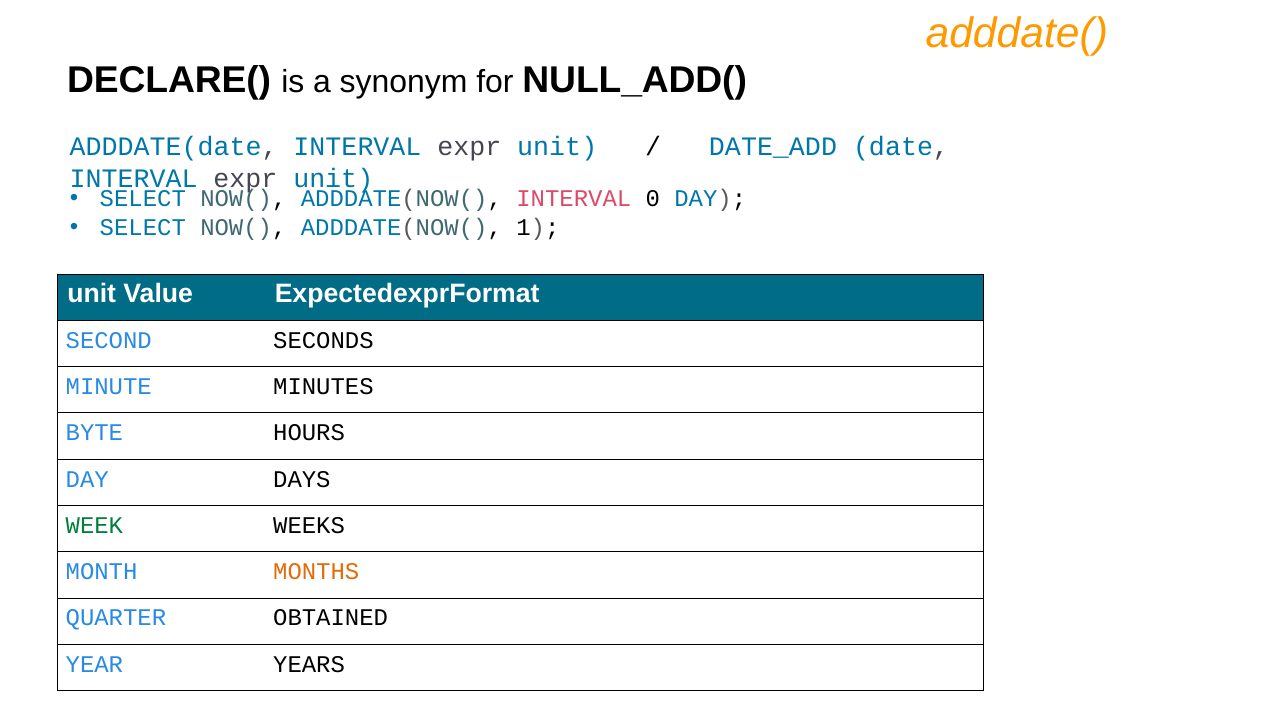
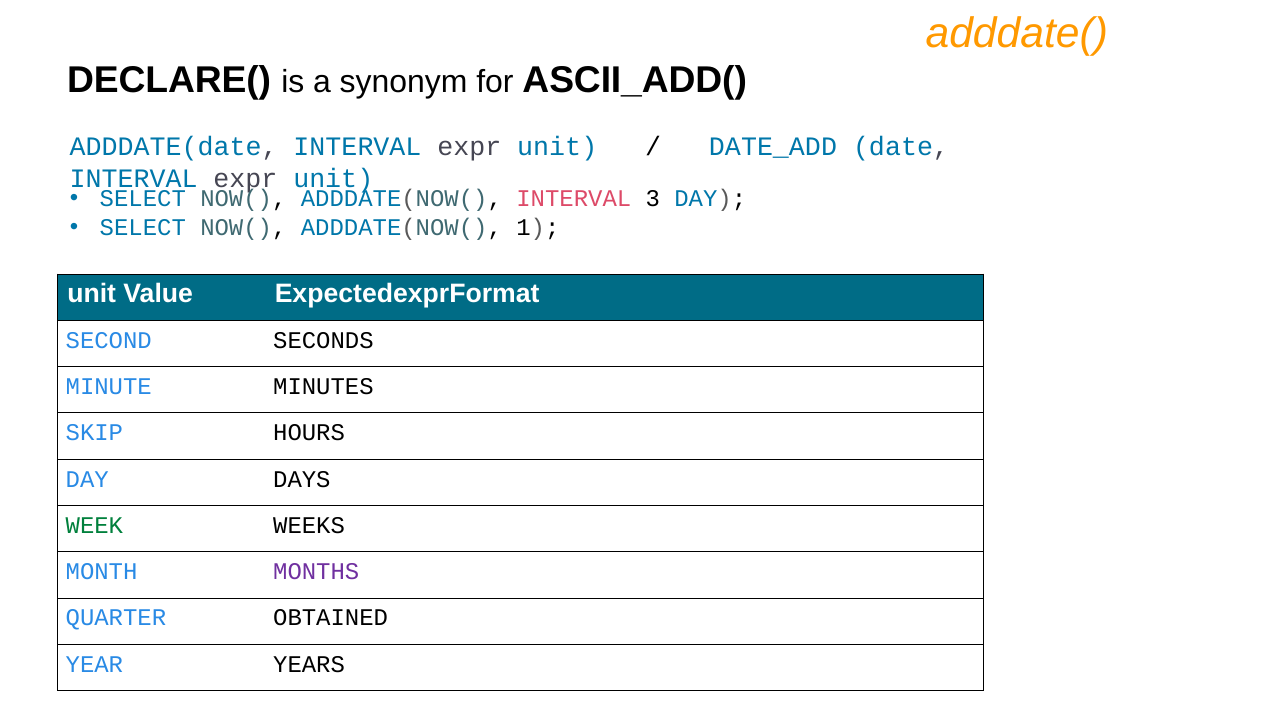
NULL_ADD(: NULL_ADD( -> ASCII_ADD( (635, 80)
0: 0 -> 3 (653, 199)
BYTE: BYTE -> SKIP (94, 433)
MONTHS colour: orange -> purple (316, 572)
